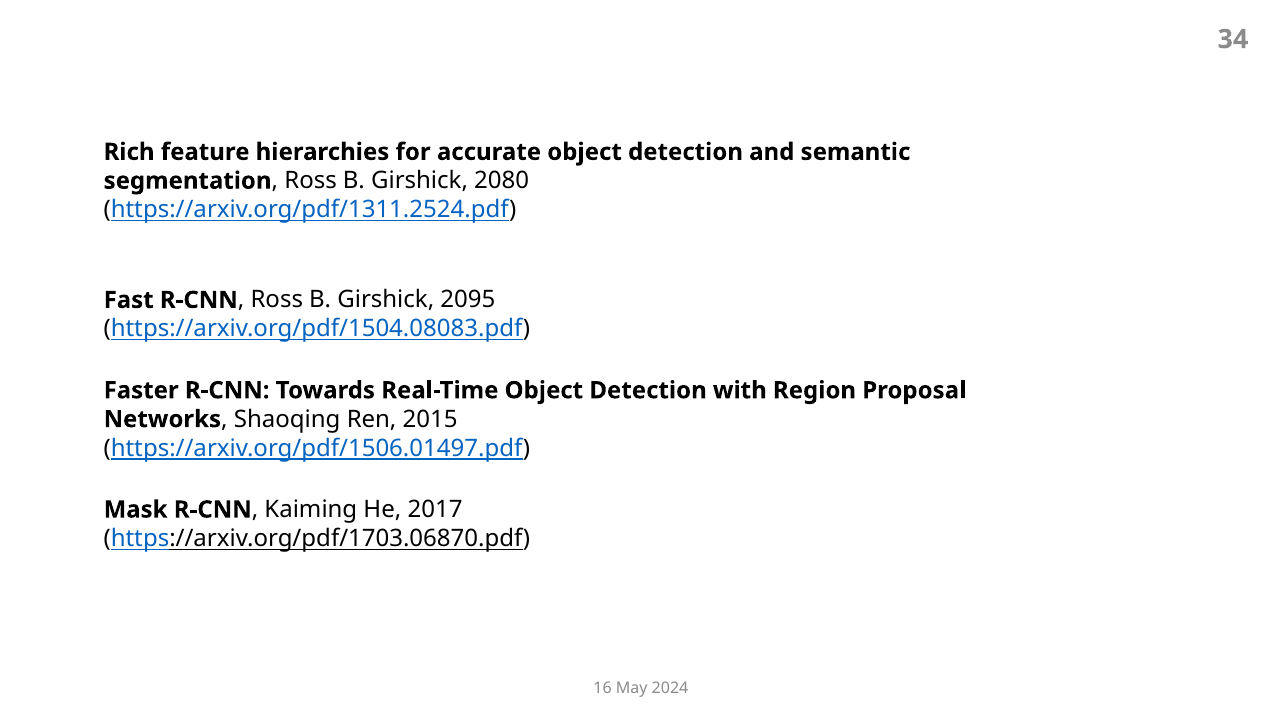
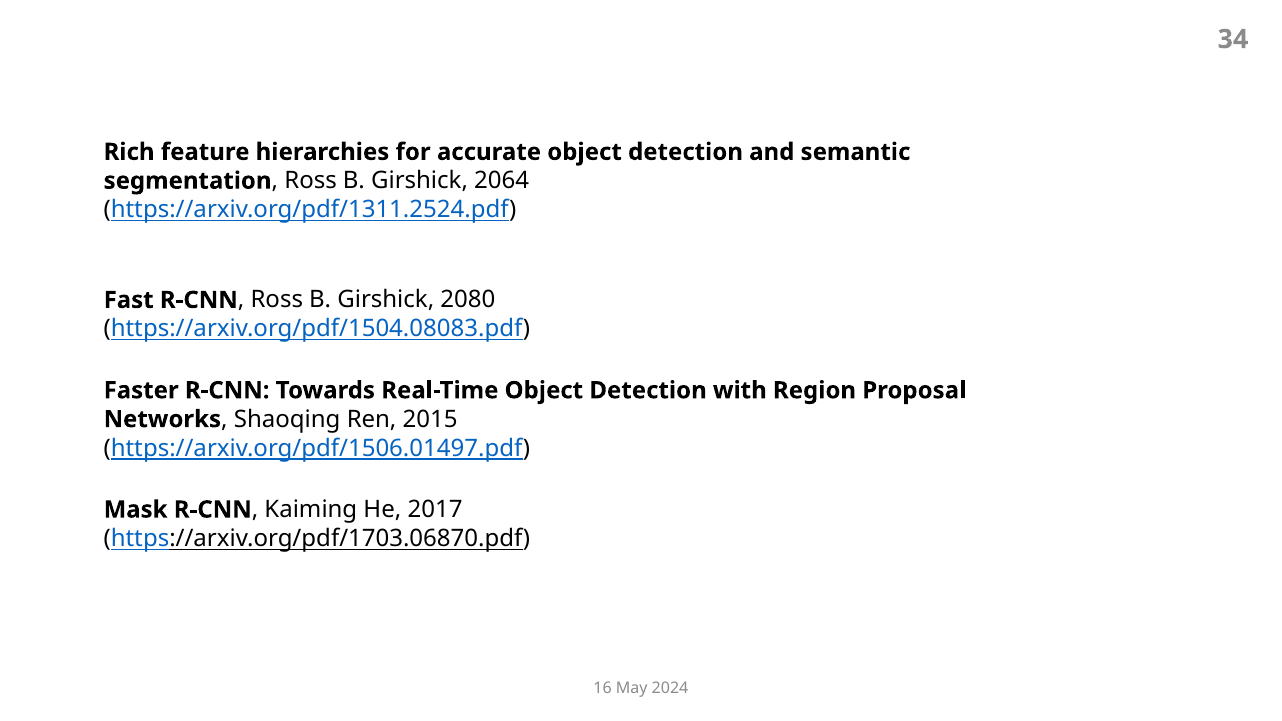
2080: 2080 -> 2064 (502, 181)
2095: 2095 -> 2080 (468, 300)
